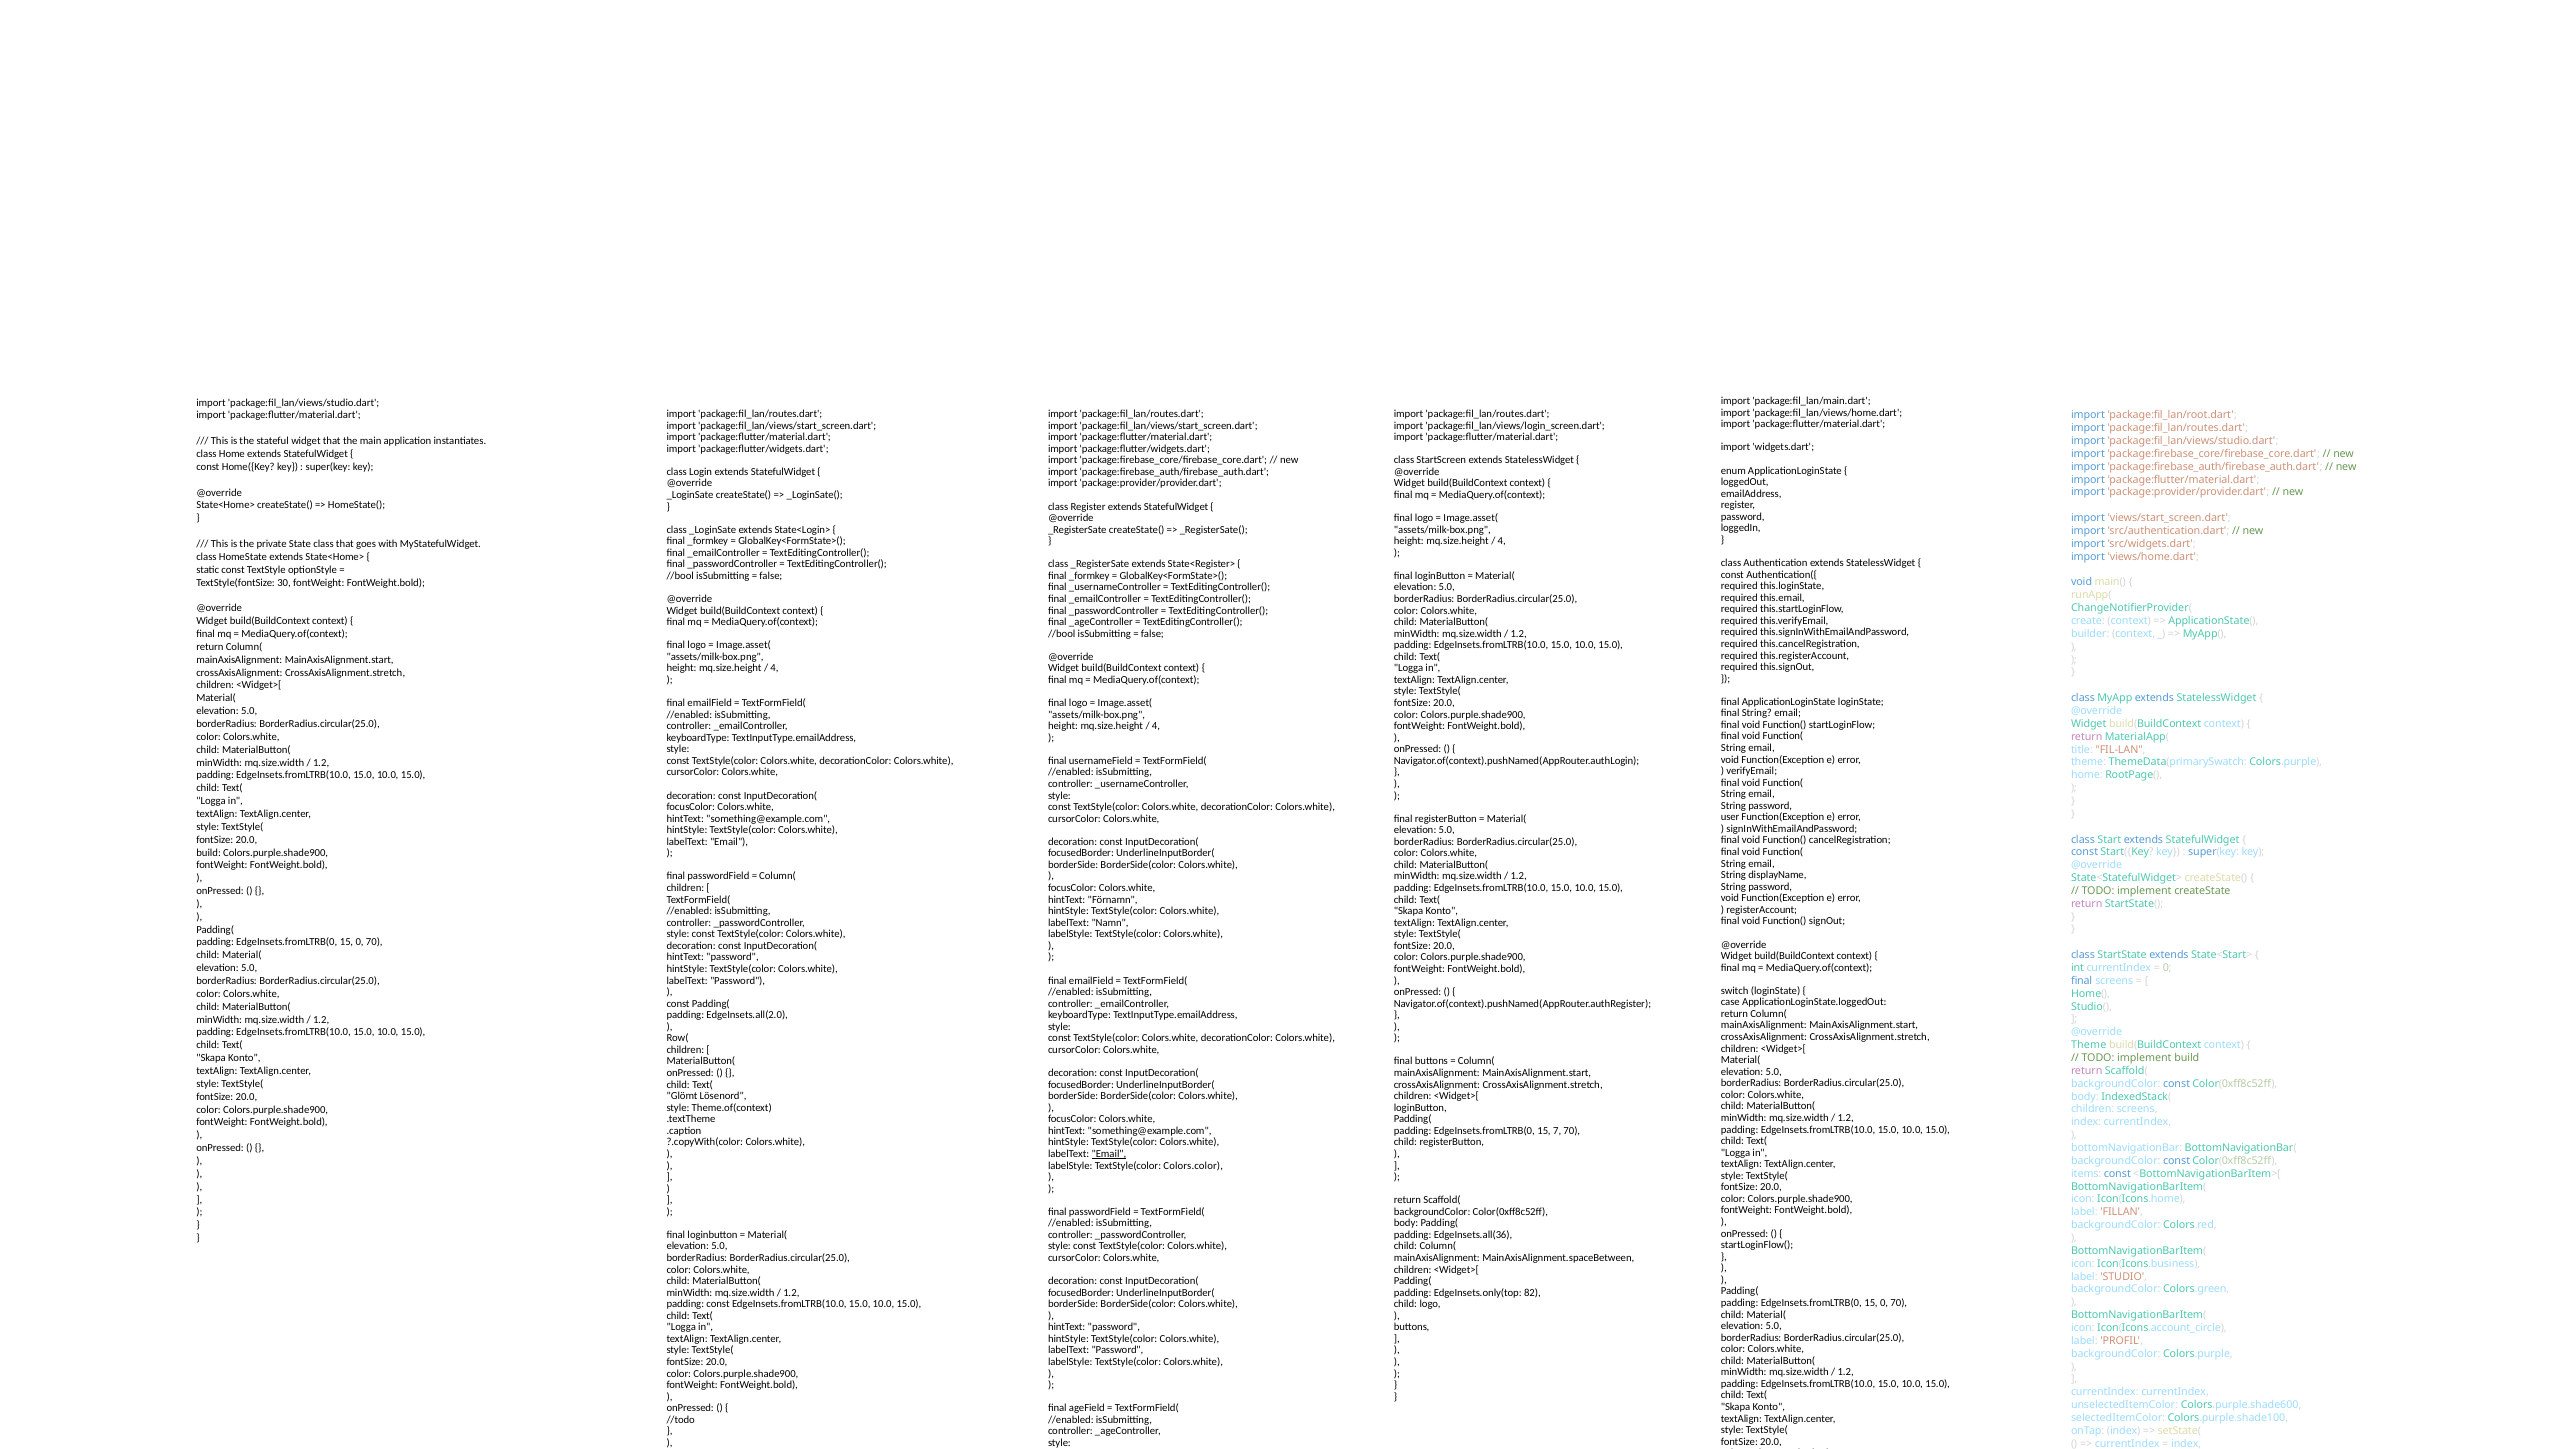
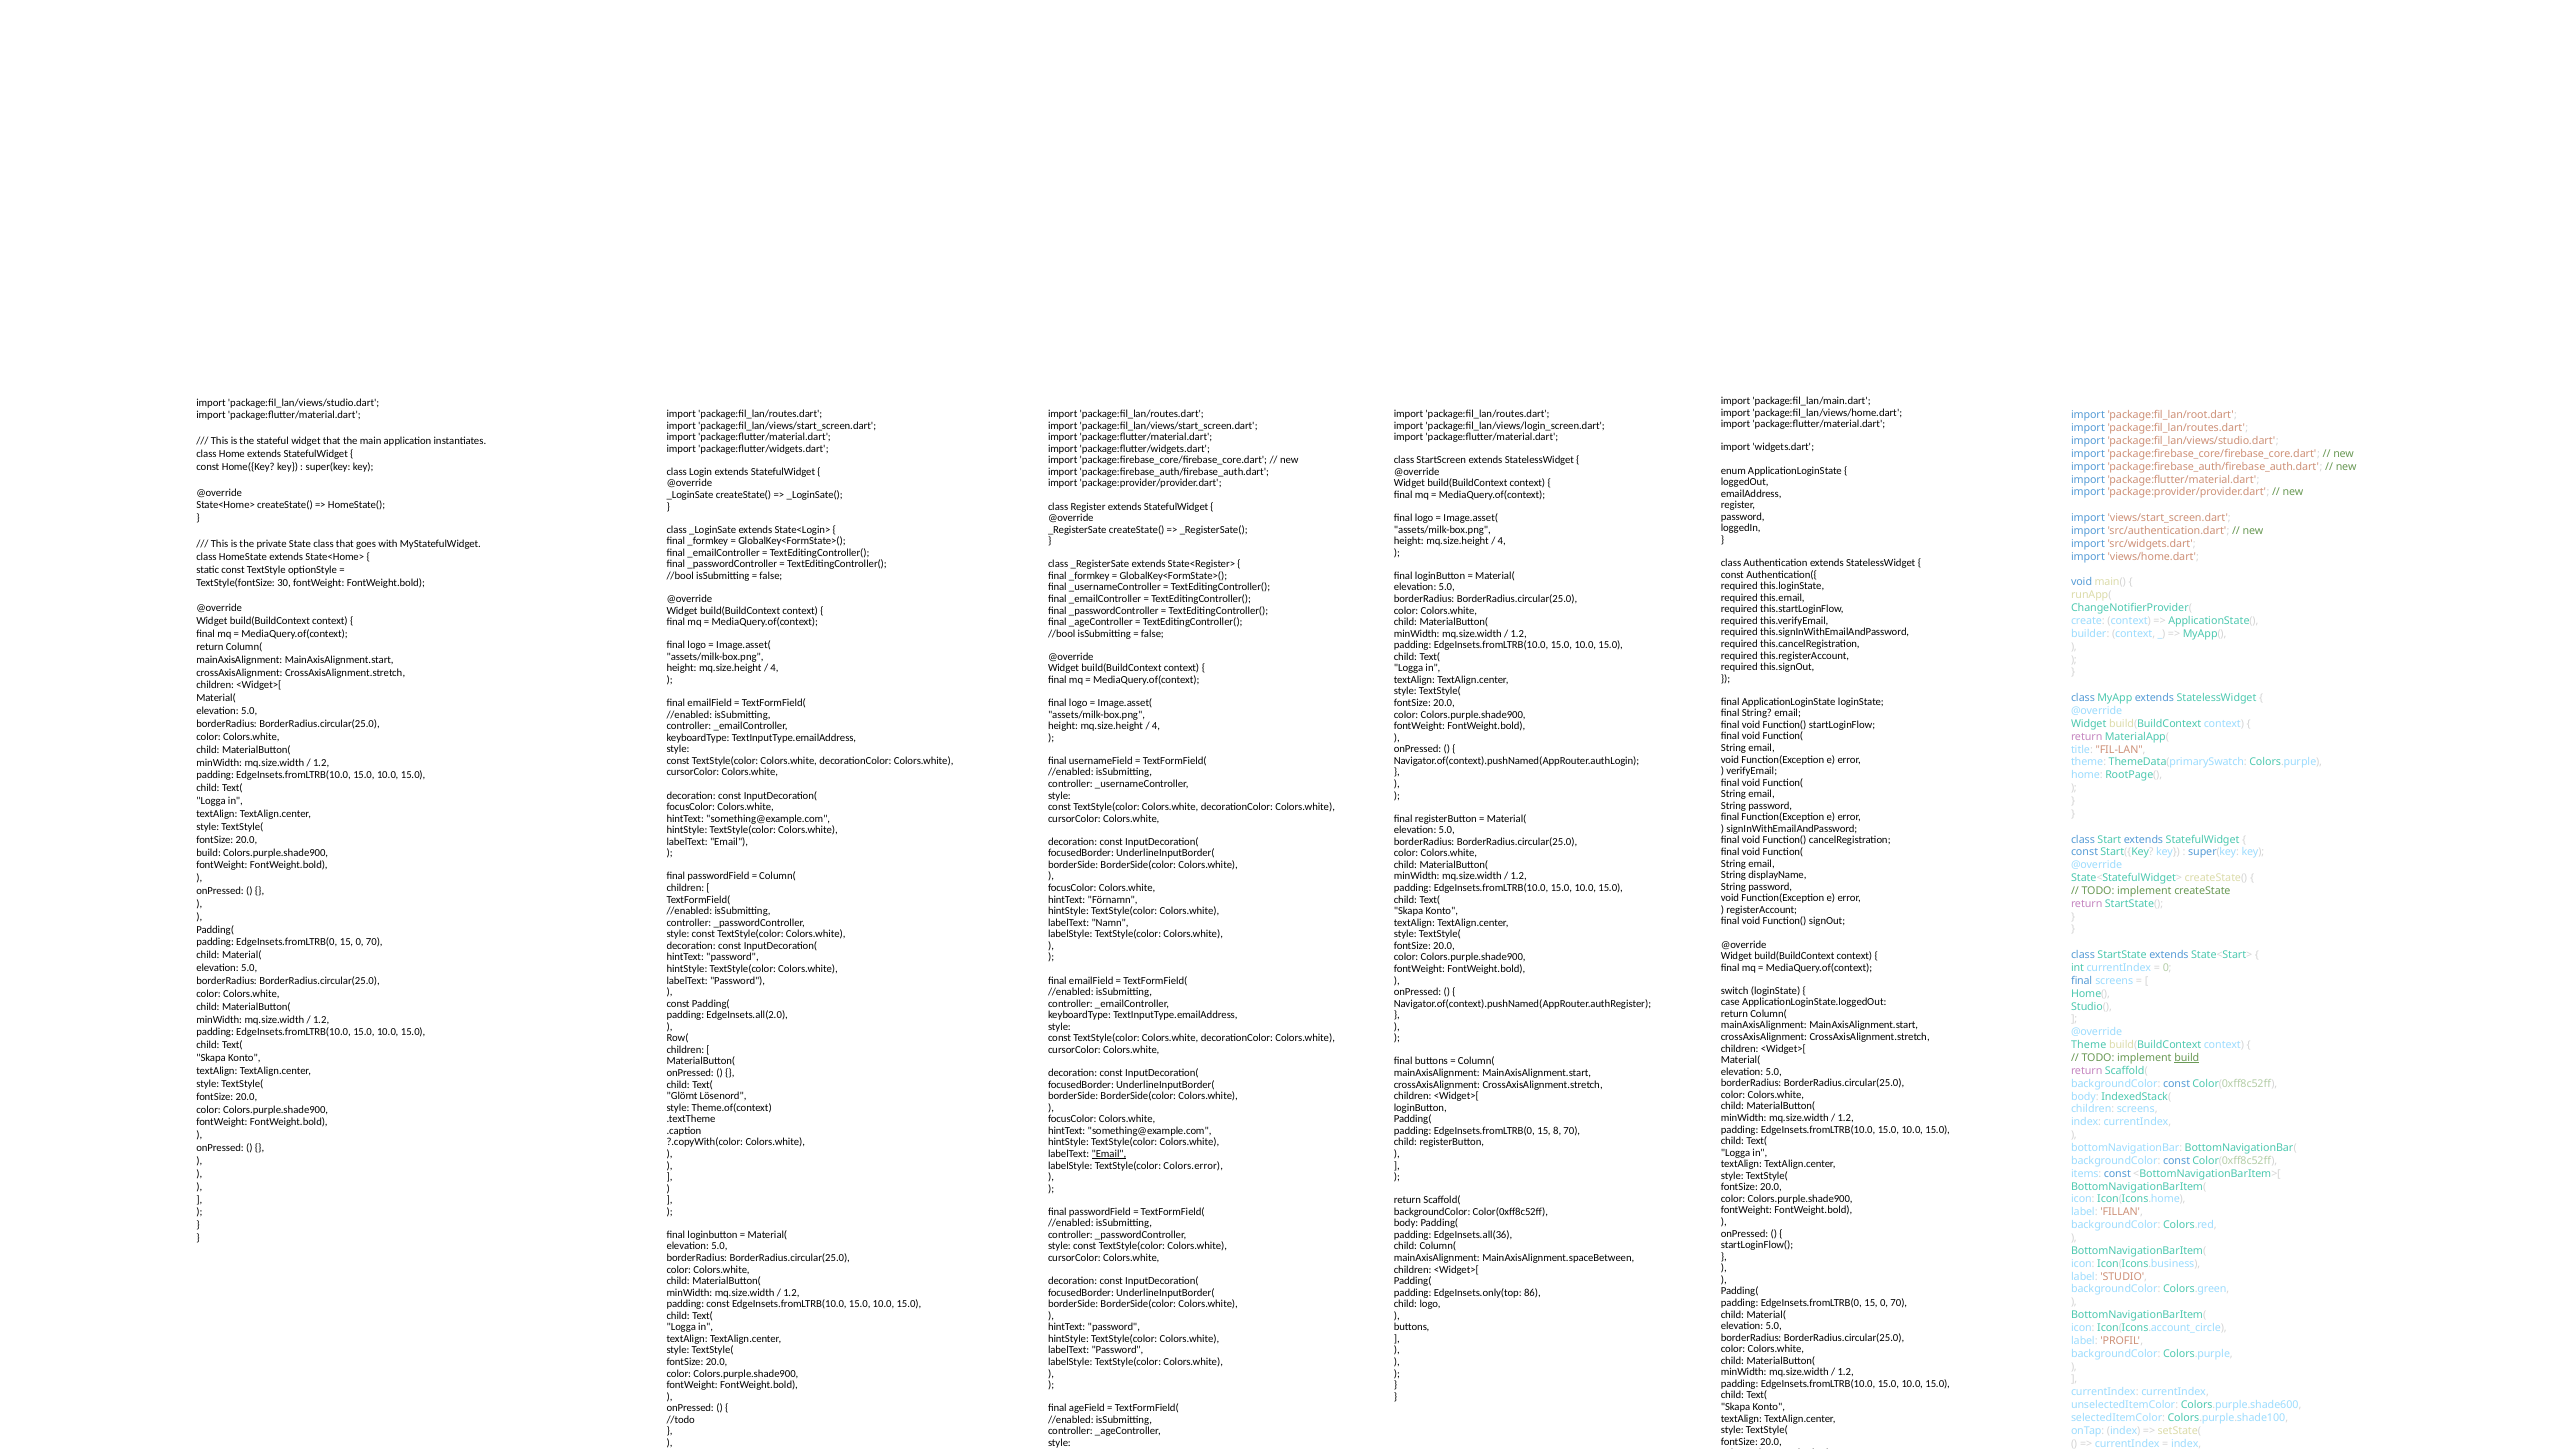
user: user -> final (1730, 817)
build underline: none -> present (2187, 1058)
7: 7 -> 8 (1557, 1131)
Colors.color: Colors.color -> Colors.error (1193, 1165)
82: 82 -> 86 (1532, 1293)
